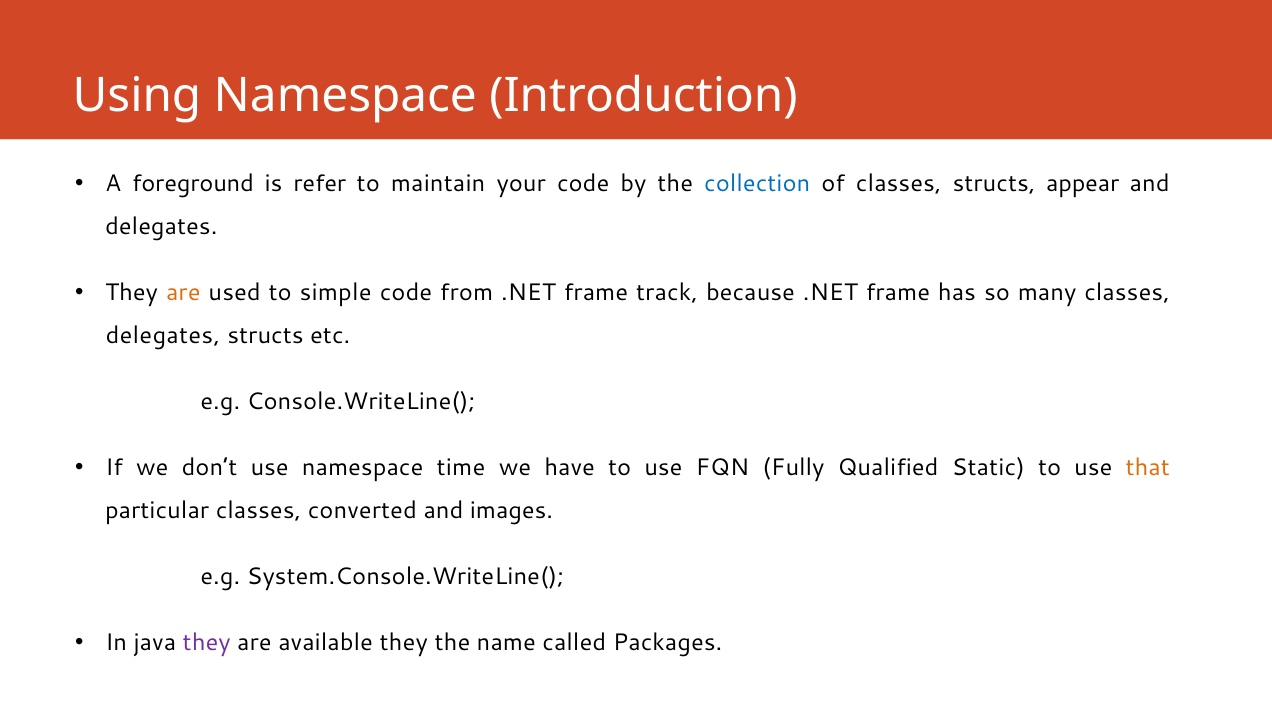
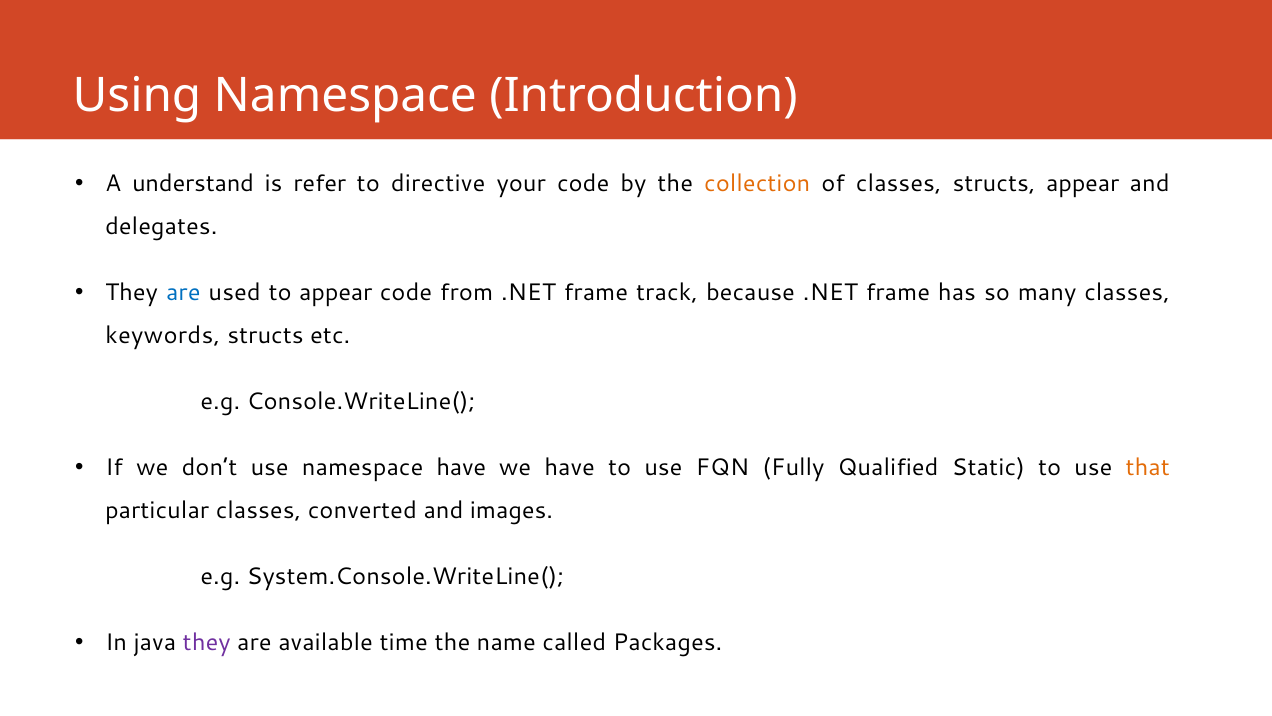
foreground: foreground -> understand (193, 184)
maintain: maintain -> directive (438, 184)
collection colour: blue -> orange (757, 184)
are colour: orange -> blue (183, 293)
to simple: simple -> appear (336, 293)
delegates: delegates -> keywords (163, 336)
namespace time: time -> have (461, 468)
available they: they -> time (404, 643)
